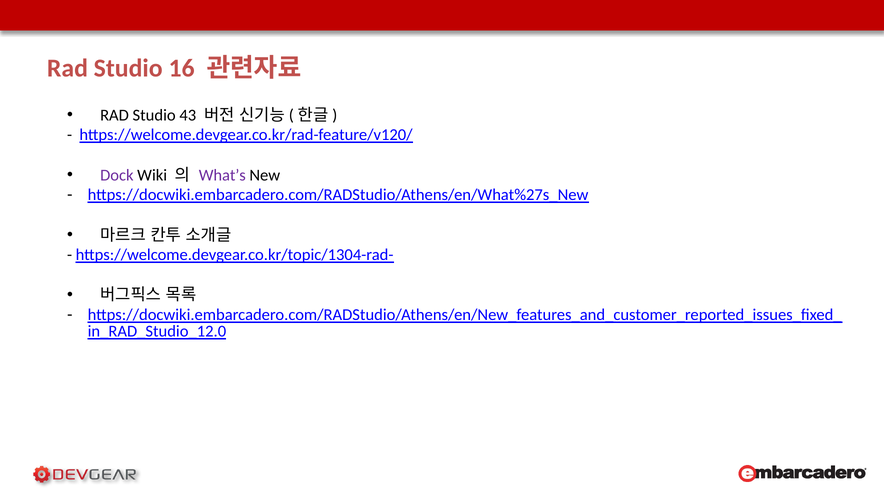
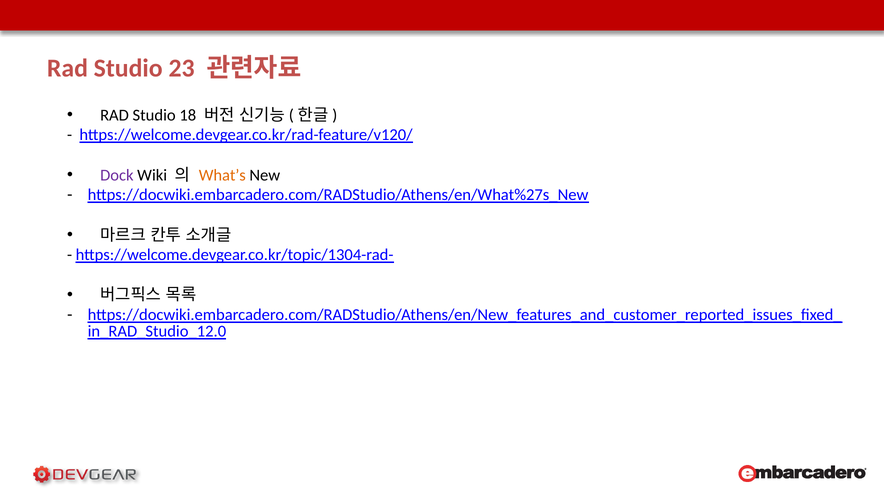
16: 16 -> 23 (182, 68)
43: 43 -> 18 (188, 115)
What’s colour: purple -> orange (222, 175)
